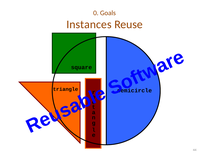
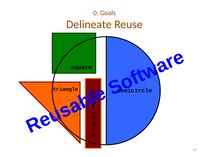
Instances: Instances -> Delineate (89, 24)
